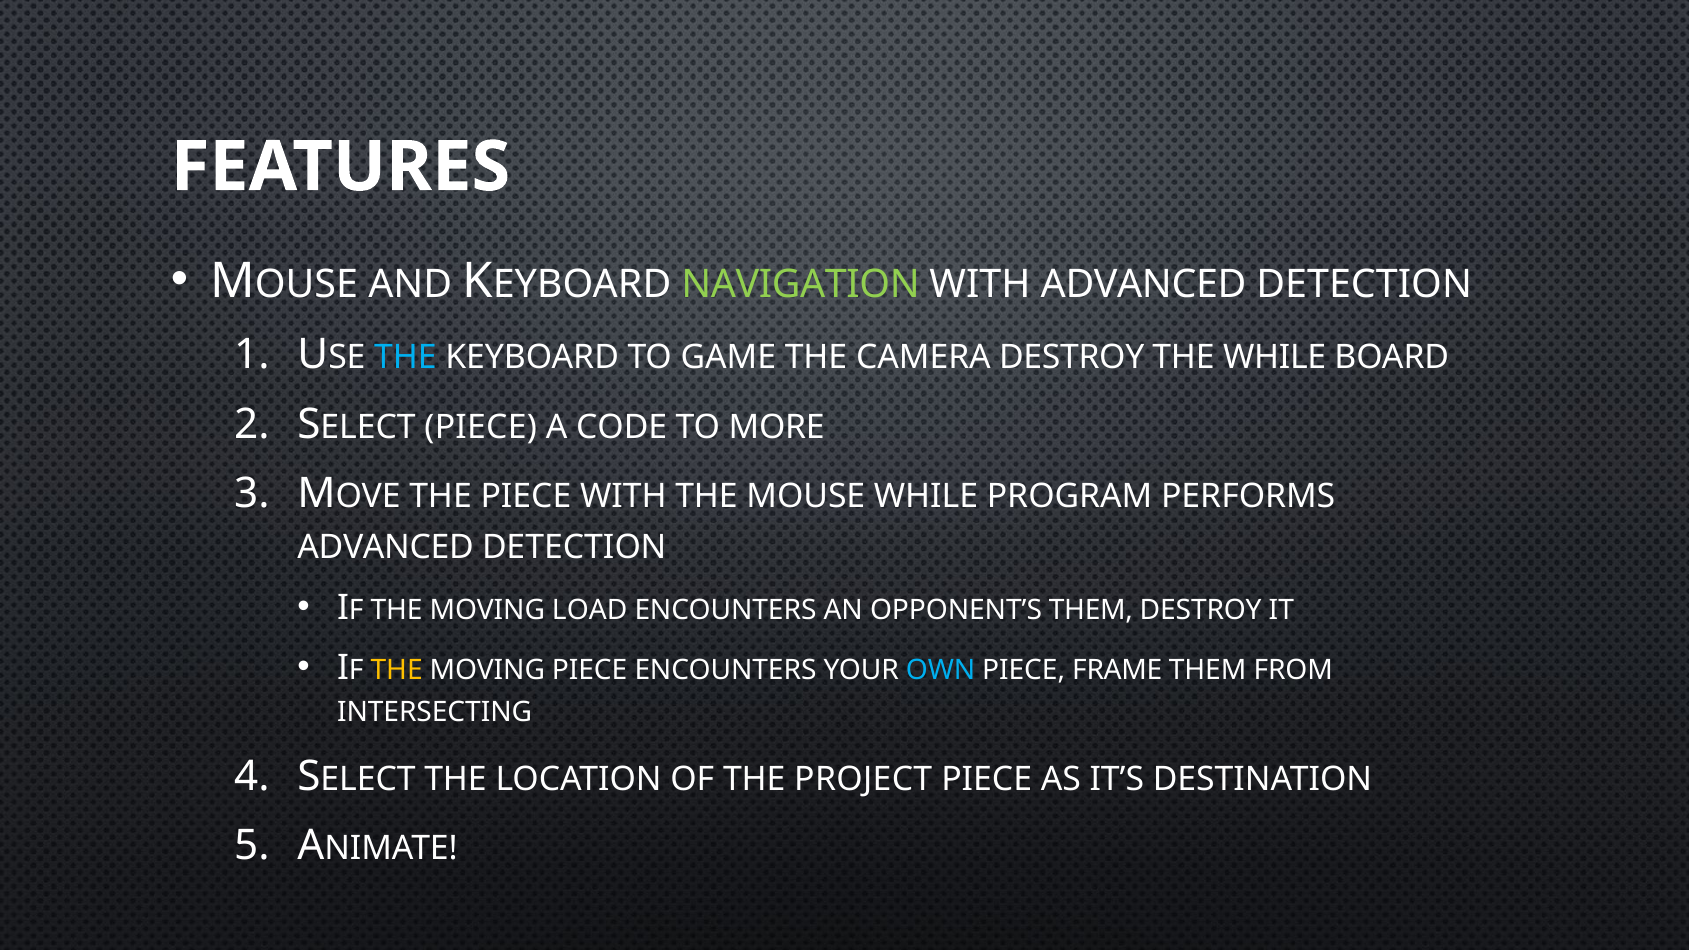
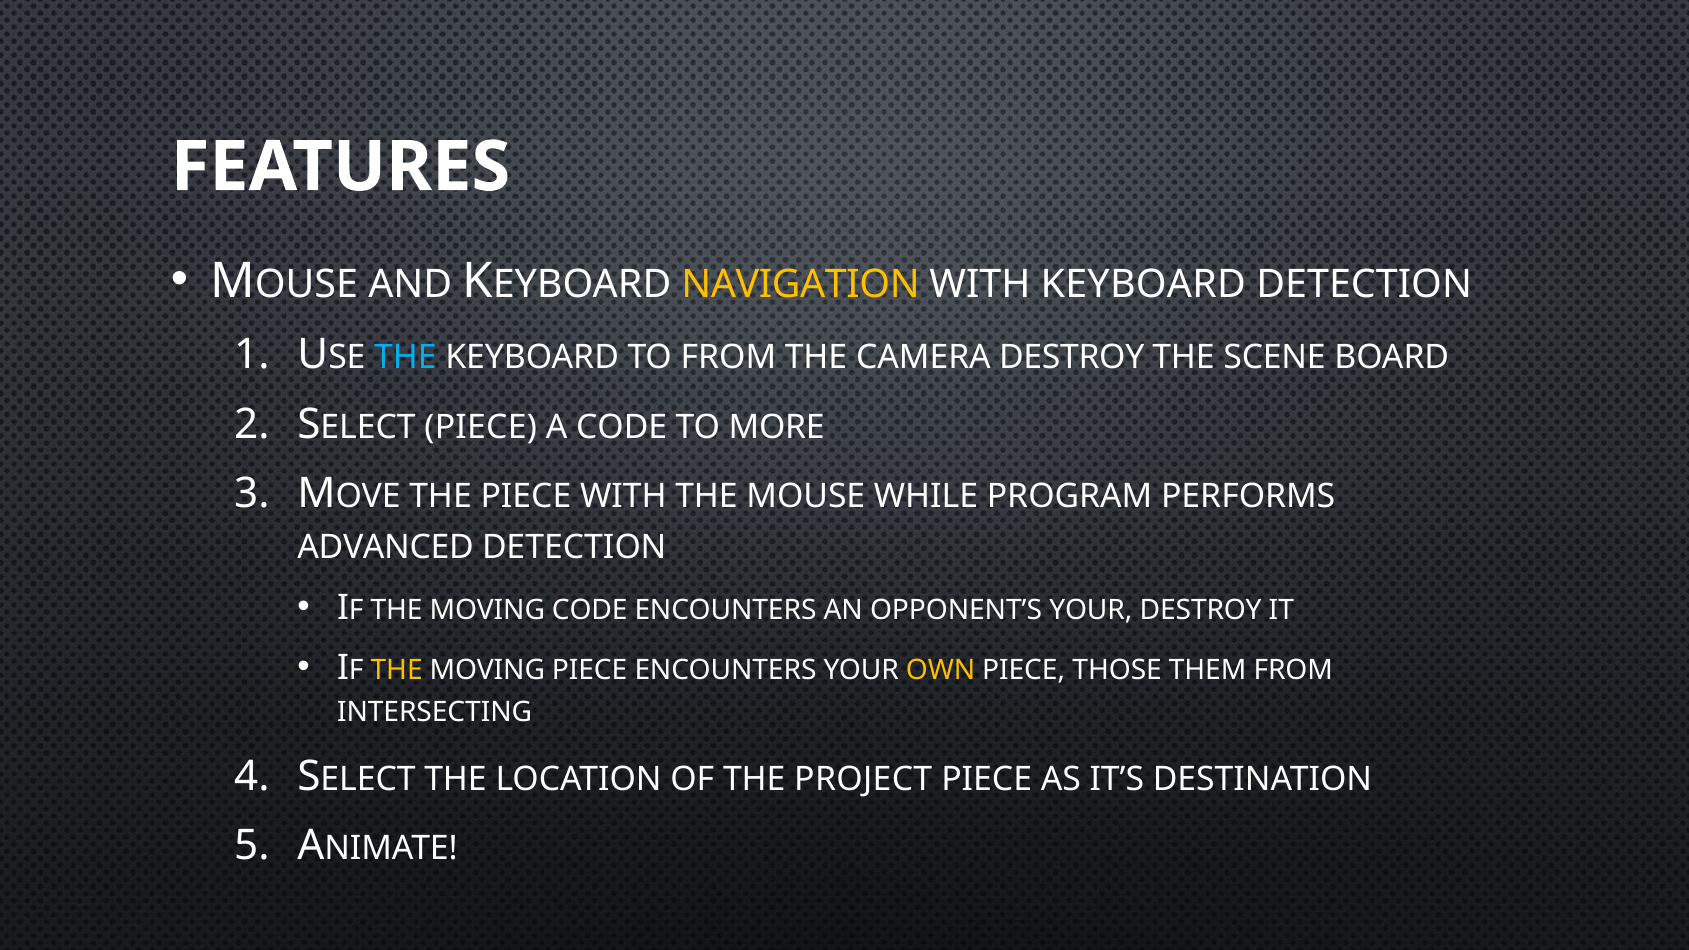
NAVIGATION colour: light green -> yellow (801, 285)
WITH ADVANCED: ADVANCED -> KEYBOARD (1143, 285)
TO GAME: GAME -> FROM (728, 357)
THE WHILE: WHILE -> SCENE (1275, 357)
MOVING LOAD: LOAD -> CODE (590, 611)
OPPONENT’S THEM: THEM -> YOUR (1091, 611)
OWN colour: light blue -> yellow (941, 670)
FRAME: FRAME -> THOSE (1117, 670)
